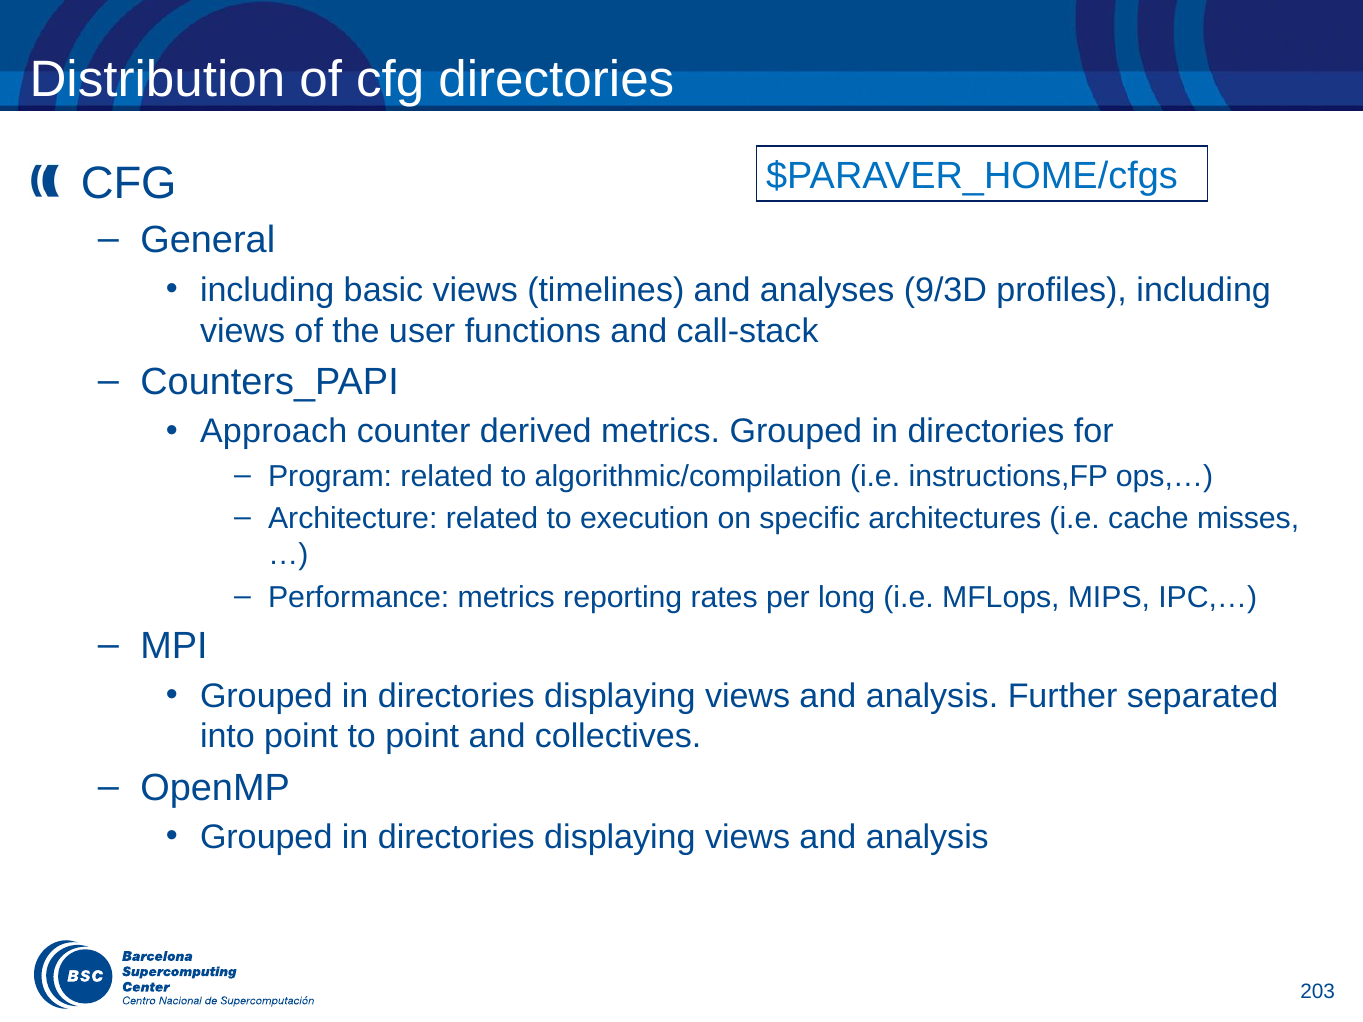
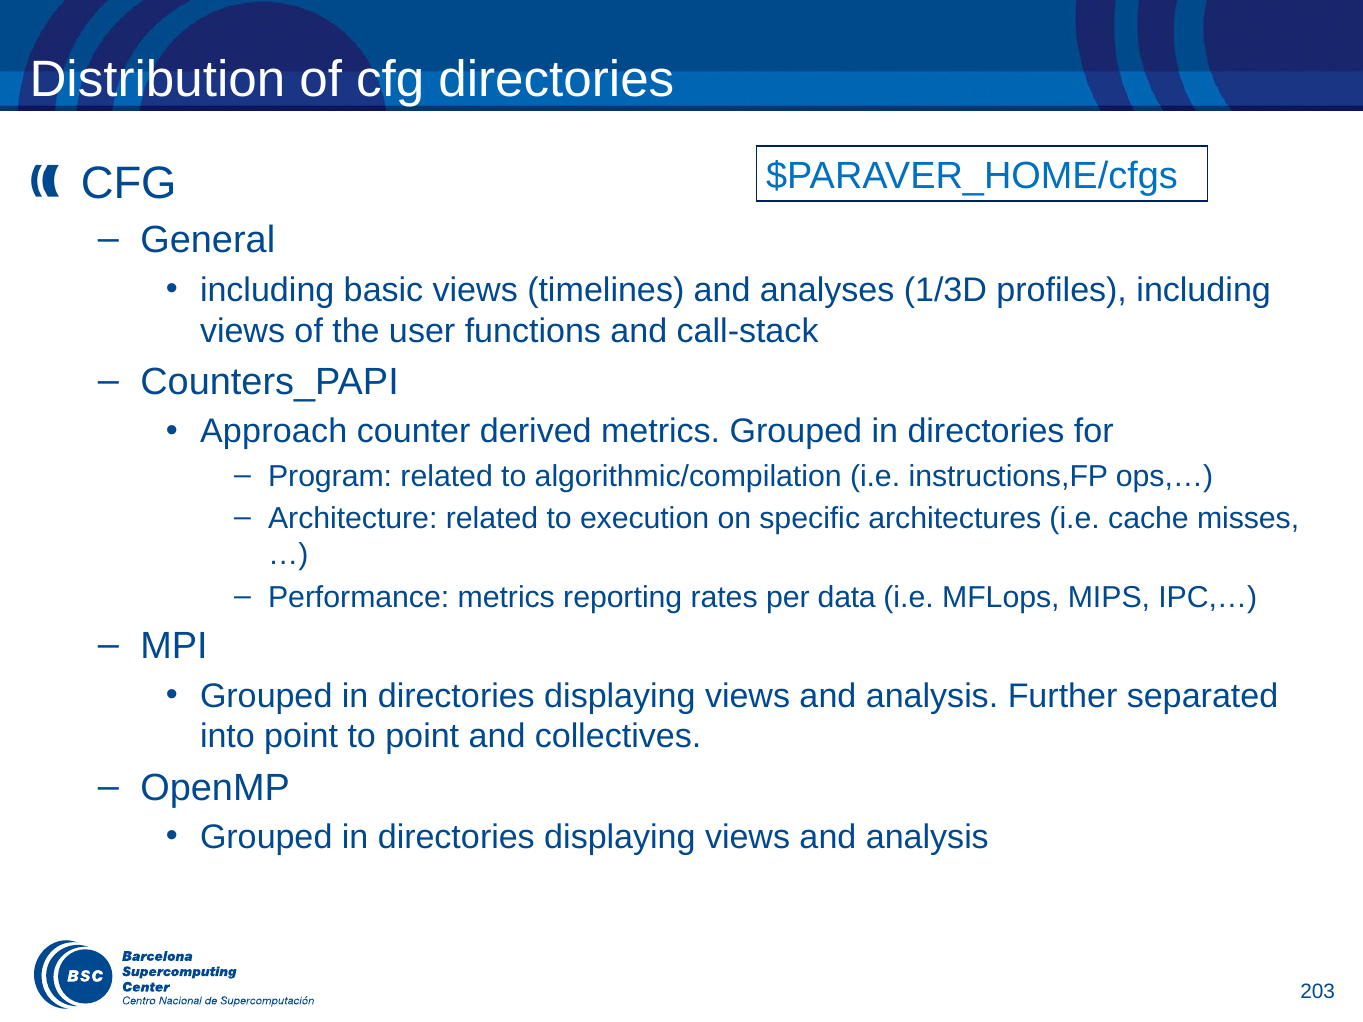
9/3D: 9/3D -> 1/3D (945, 290)
long: long -> data (847, 597)
